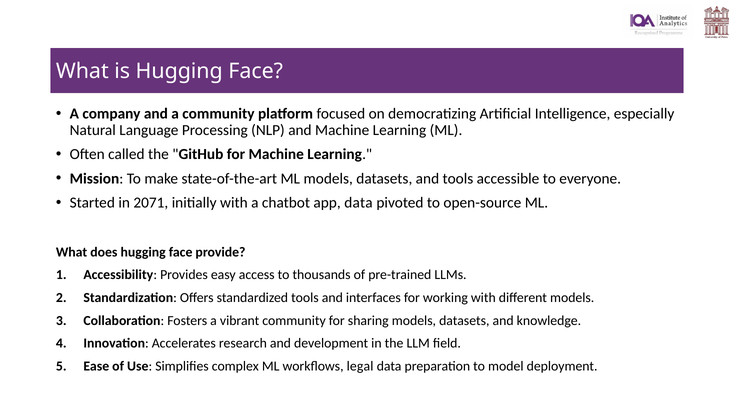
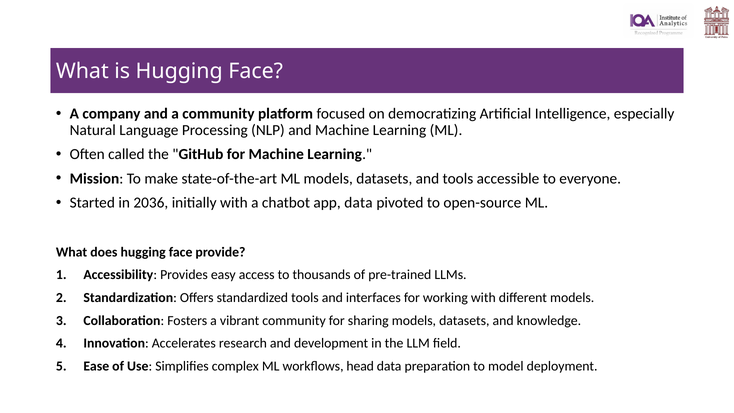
2071: 2071 -> 2036 (151, 203)
legal: legal -> head (360, 366)
